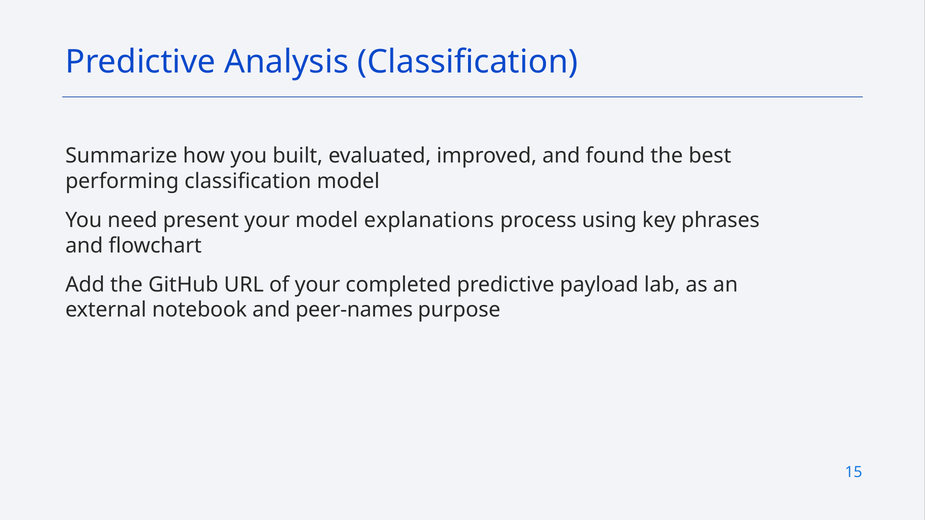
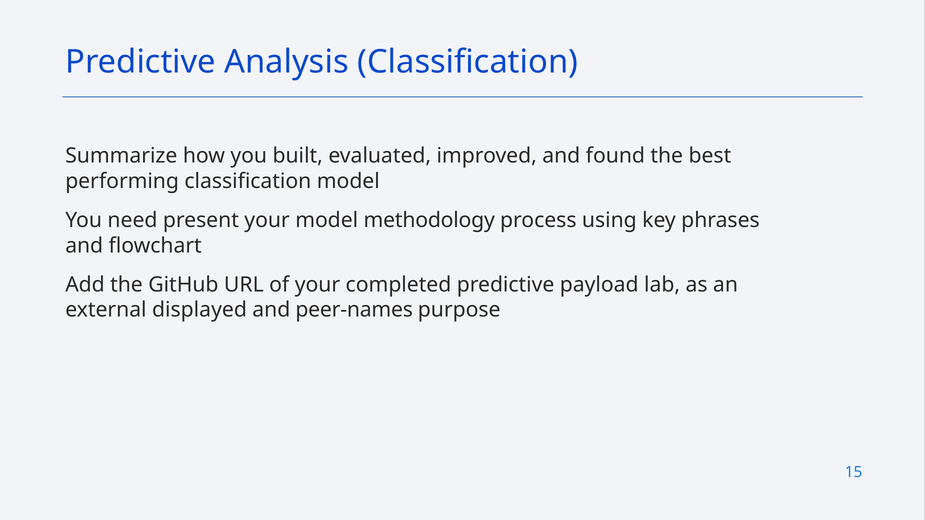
explanations: explanations -> methodology (429, 220)
notebook: notebook -> displayed (199, 310)
